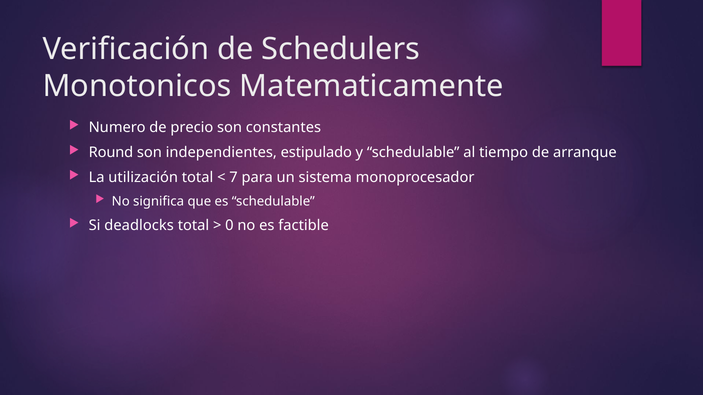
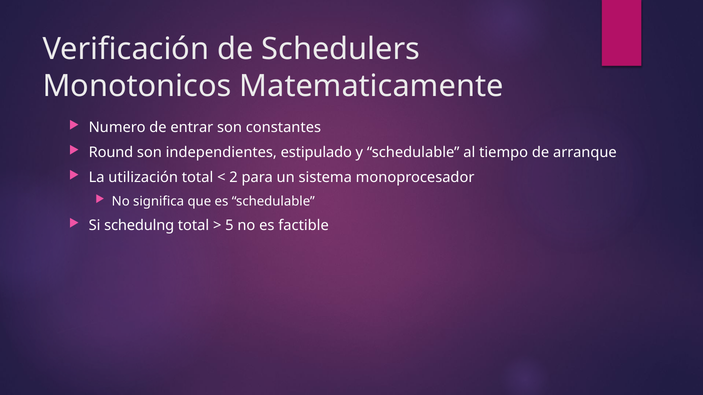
precio: precio -> entrar (192, 128)
7: 7 -> 2 (234, 177)
deadlocks: deadlocks -> schedulng (139, 226)
0: 0 -> 5 (229, 226)
